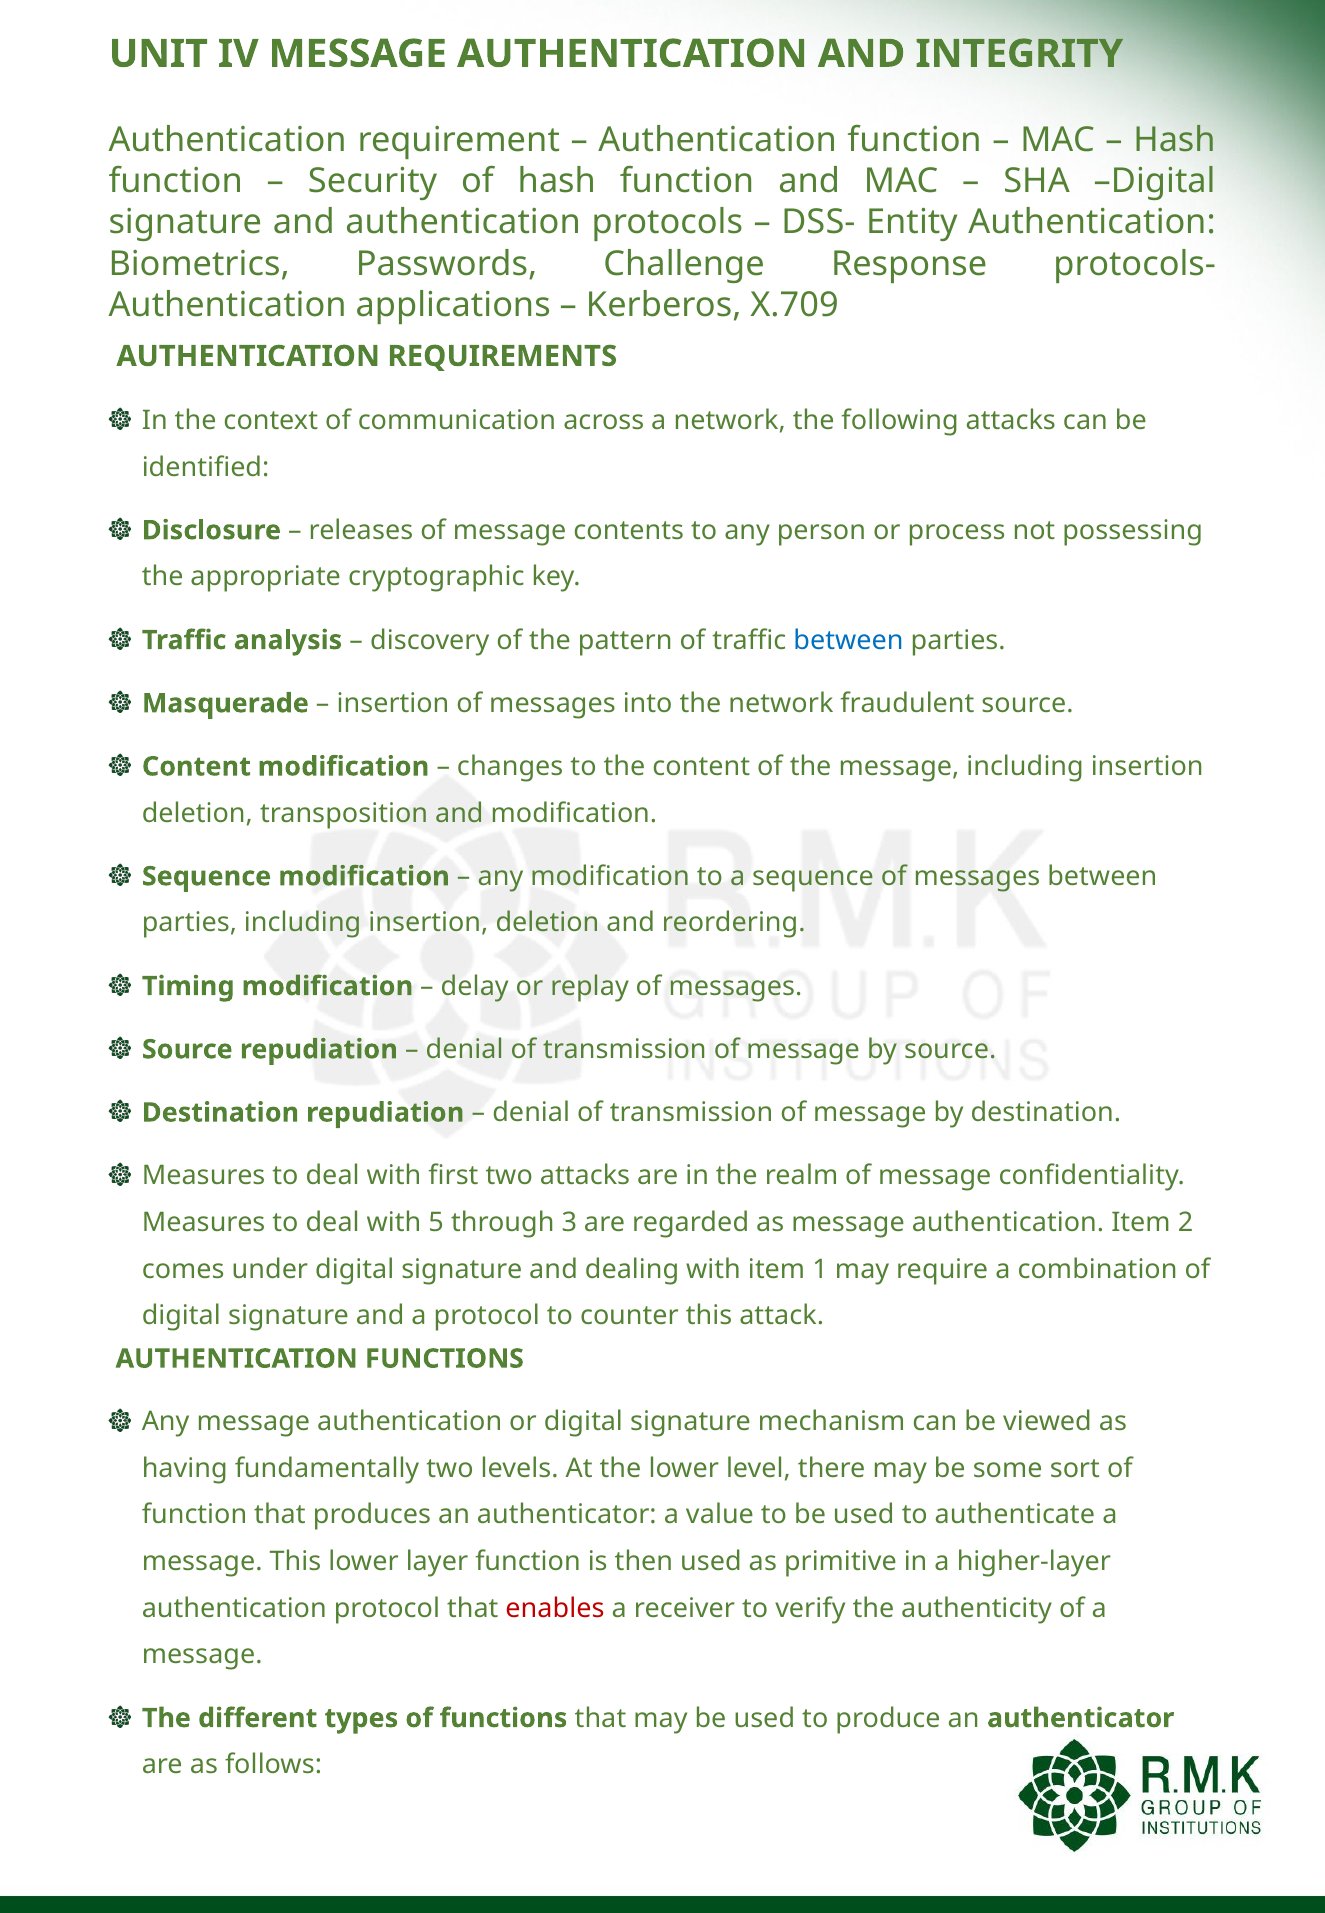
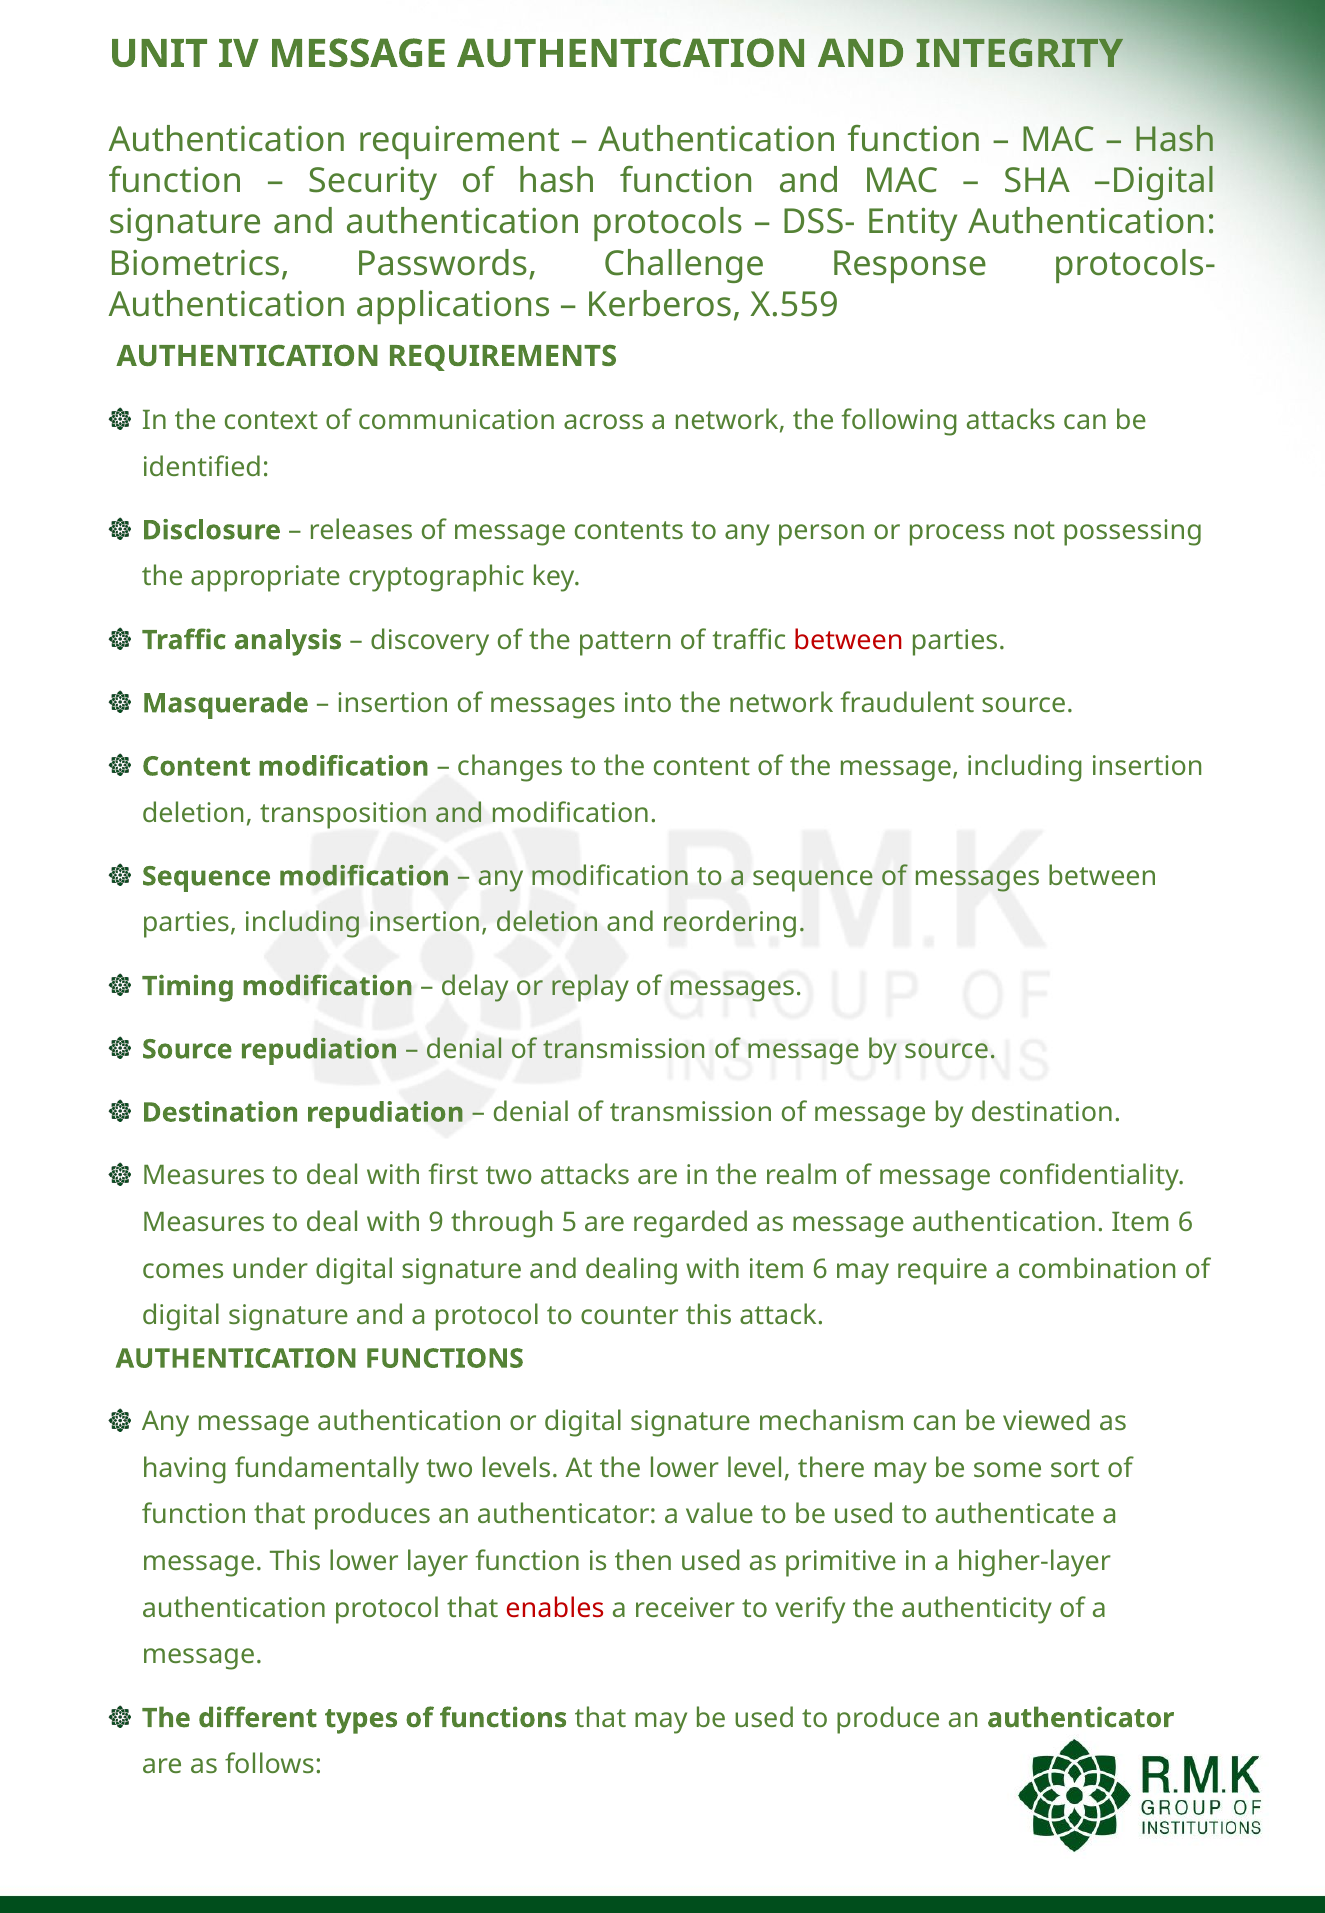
X.709: X.709 -> X.559 (794, 305)
between colour: blue -> red (849, 641)
5: 5 -> 9 (436, 1223)
3: 3 -> 5 (569, 1223)
authentication Item 2: 2 -> 6 (1185, 1223)
with item 1: 1 -> 6 (820, 1270)
